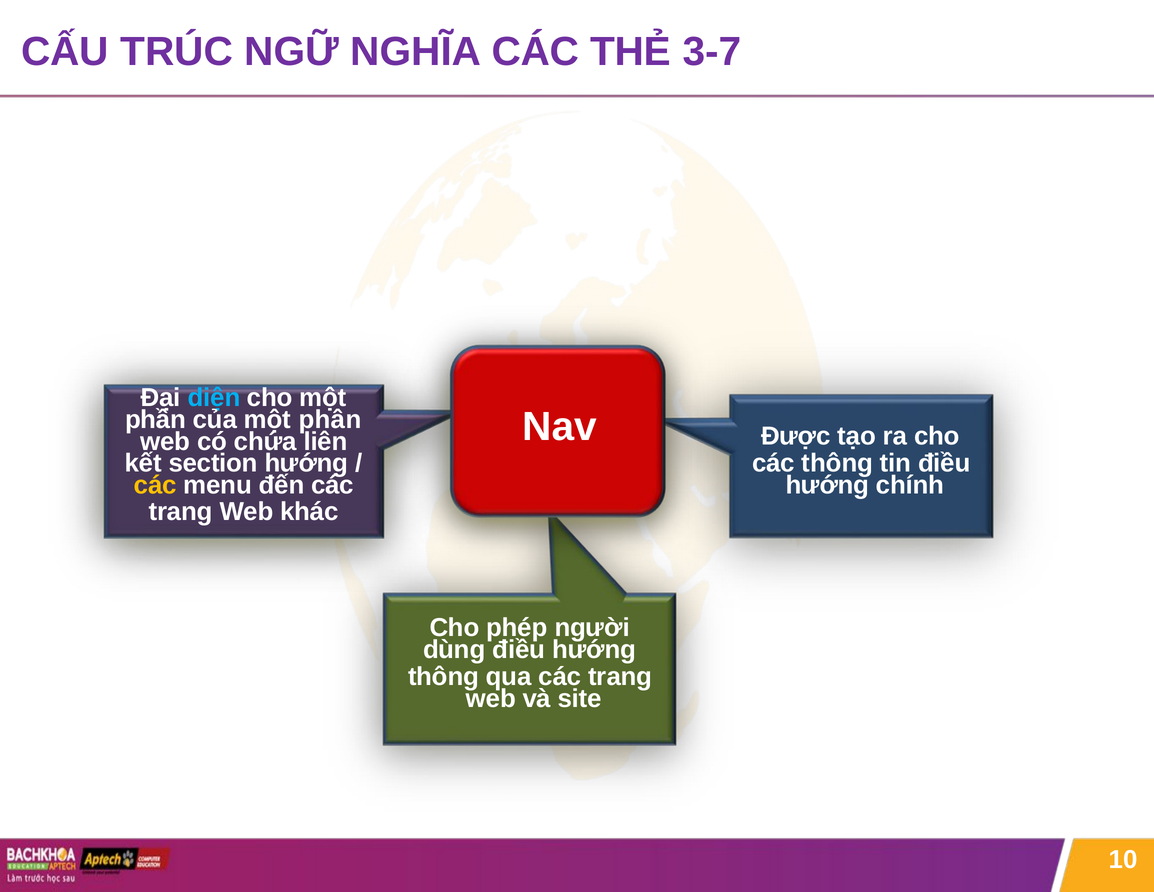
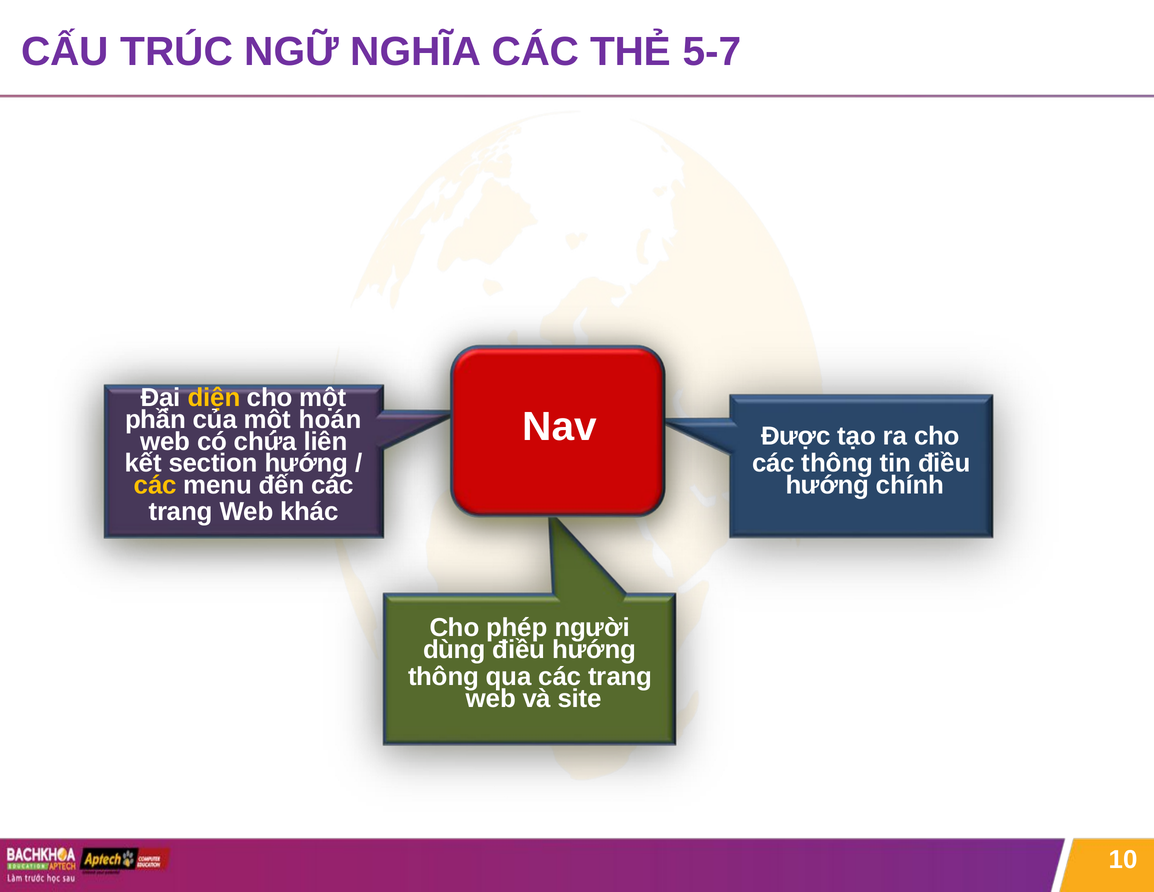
3-7: 3-7 -> 5-7 (712, 52)
diện colour: light blue -> yellow (214, 398)
phân: phân -> hoán (330, 420)
